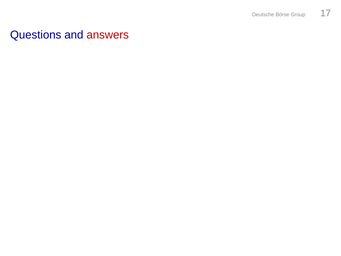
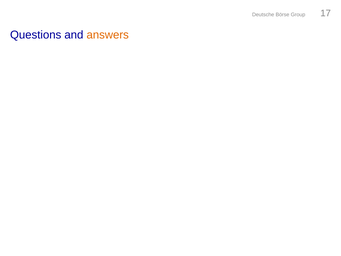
answers colour: red -> orange (108, 35)
